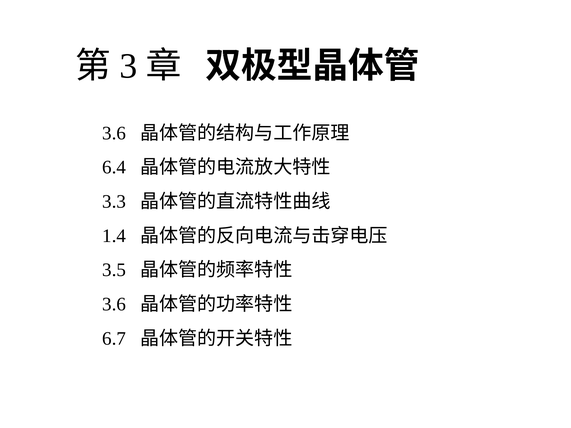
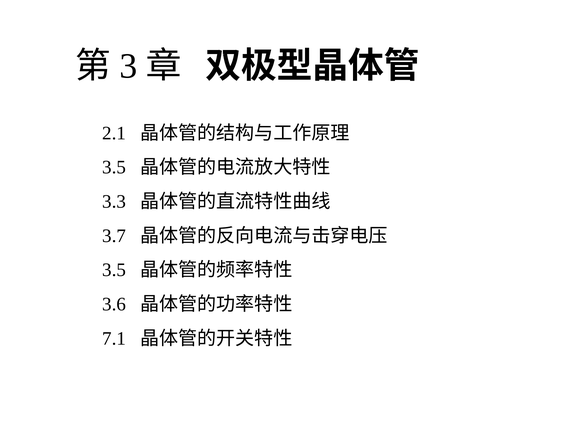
3.6: 3.6 -> 2.1 (114, 133)
6.4: 6.4 -> 3.5 (114, 167)
1.4: 1.4 -> 3.7 (114, 236)
6.7: 6.7 -> 7.1 (114, 339)
